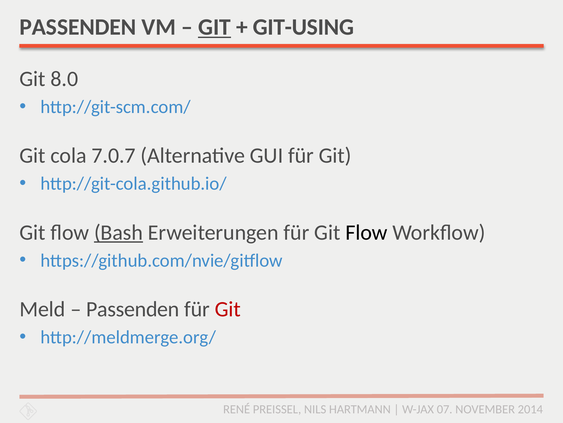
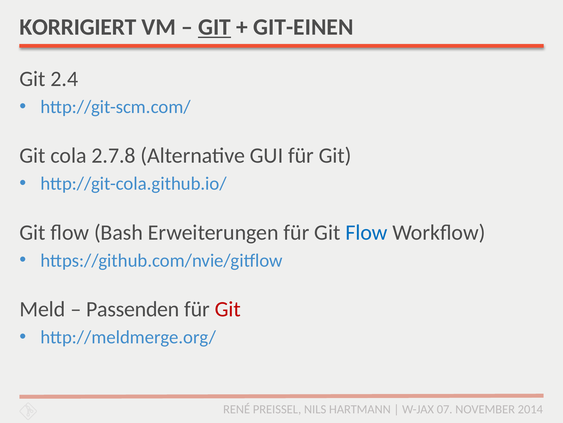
PASSENDEN: PASSENDEN -> KORRIGIERT (78, 27)
GIT-USING: GIT-USING -> GIT-EINEN (303, 27)
8.0: 8.0 -> 2.4 (64, 79)
7.0.7: 7.0.7 -> 2.7.8 (114, 155)
Bash underline: present -> none (119, 232)
Flow colour: black -> blue (366, 232)
